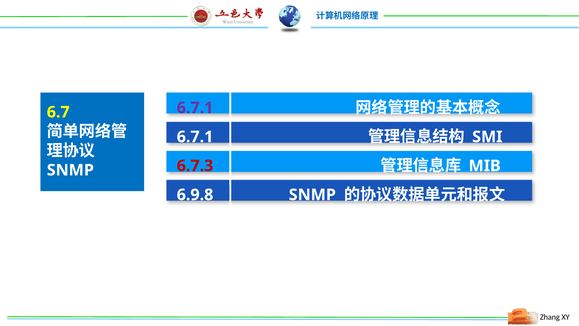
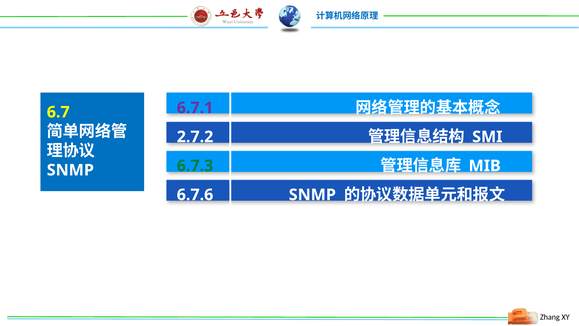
6.7.1: 6.7.1 -> 2.7.2 (195, 137)
6.7.3 colour: red -> green (195, 166)
6.9.8: 6.9.8 -> 6.7.6 (195, 195)
